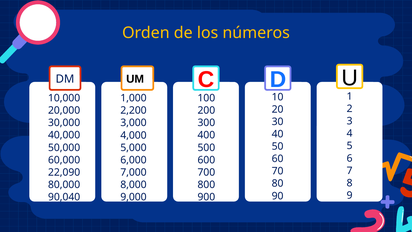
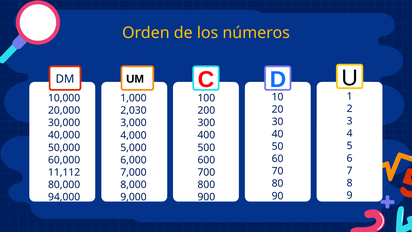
2,200: 2,200 -> 2,030 (133, 110)
22,090: 22,090 -> 11,112 (64, 172)
90,040: 90,040 -> 94,000 (64, 197)
